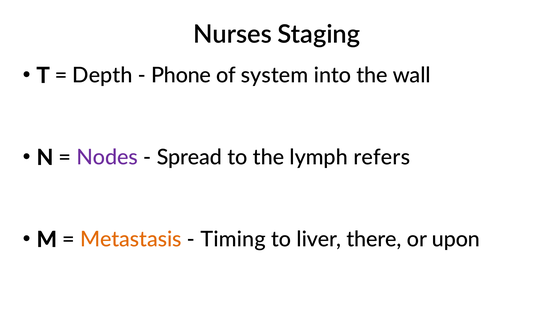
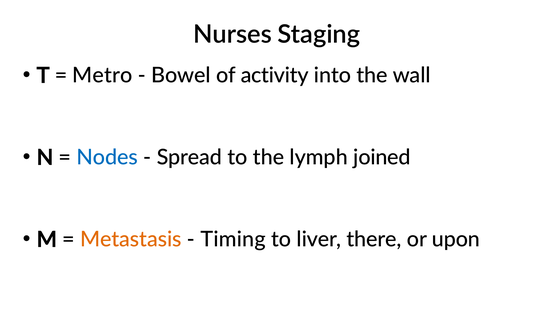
Depth: Depth -> Metro (102, 76)
Phone: Phone -> Bowel (181, 76)
system: system -> activity (275, 76)
Nodes colour: purple -> blue (107, 158)
refers: refers -> joined (382, 158)
